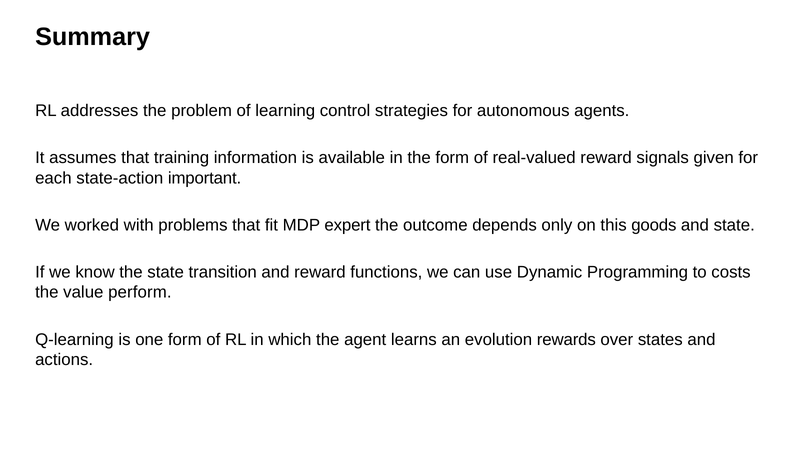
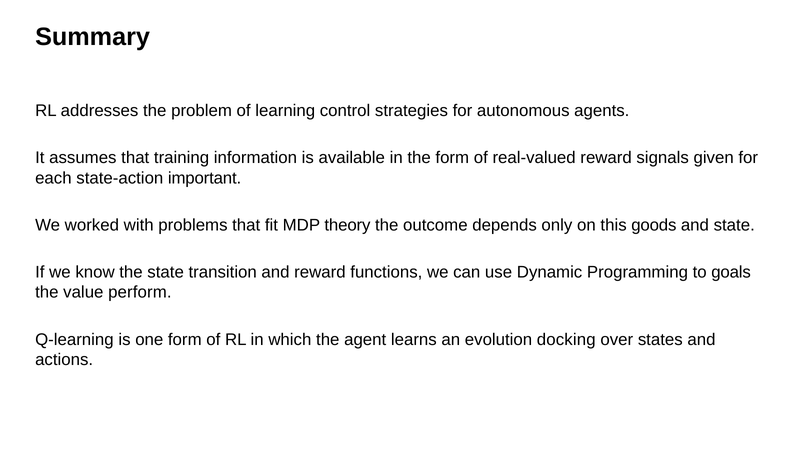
expert: expert -> theory (347, 225)
costs: costs -> goals (731, 272)
rewards: rewards -> docking (566, 339)
